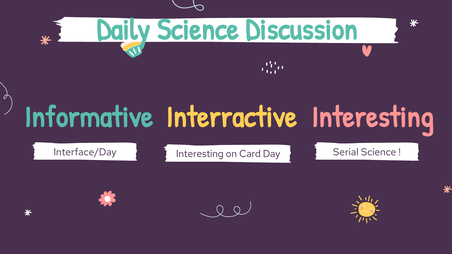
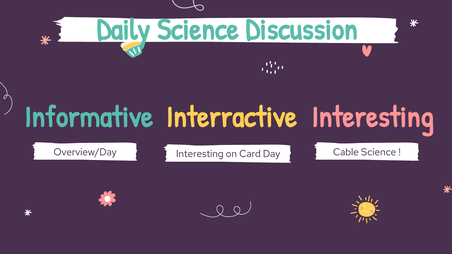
Interface/Day: Interface/Day -> Overview/Day (85, 152)
Serial: Serial -> Cable (346, 152)
